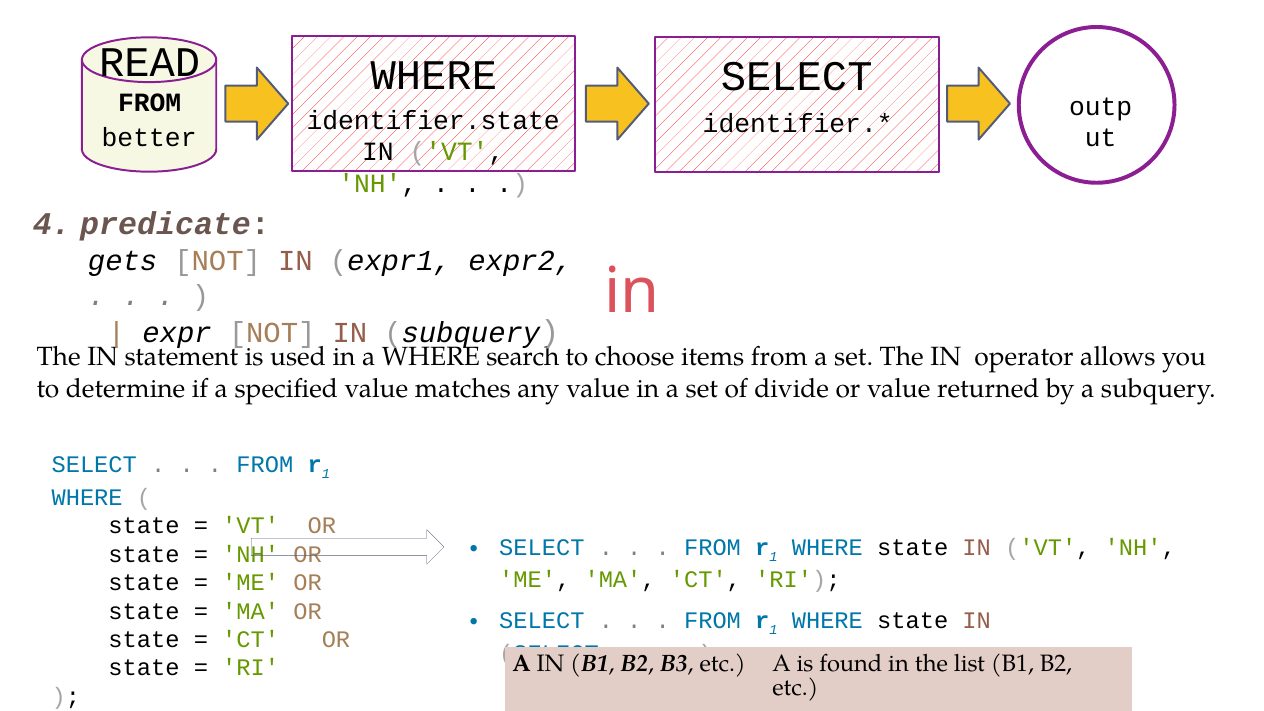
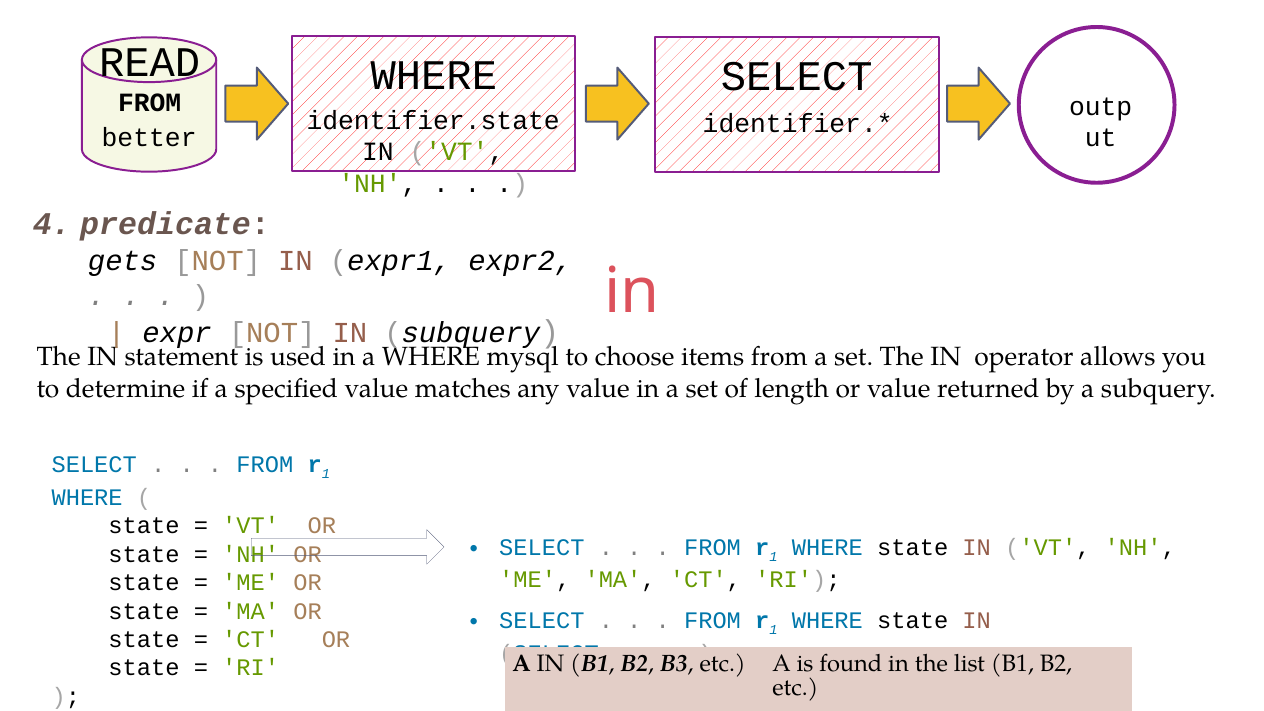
search: search -> mysql (523, 357)
divide: divide -> length (792, 389)
